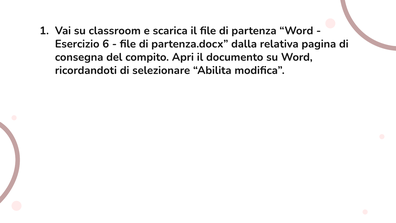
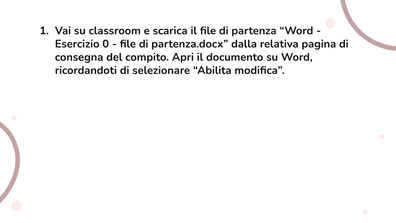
6: 6 -> 0 (106, 44)
